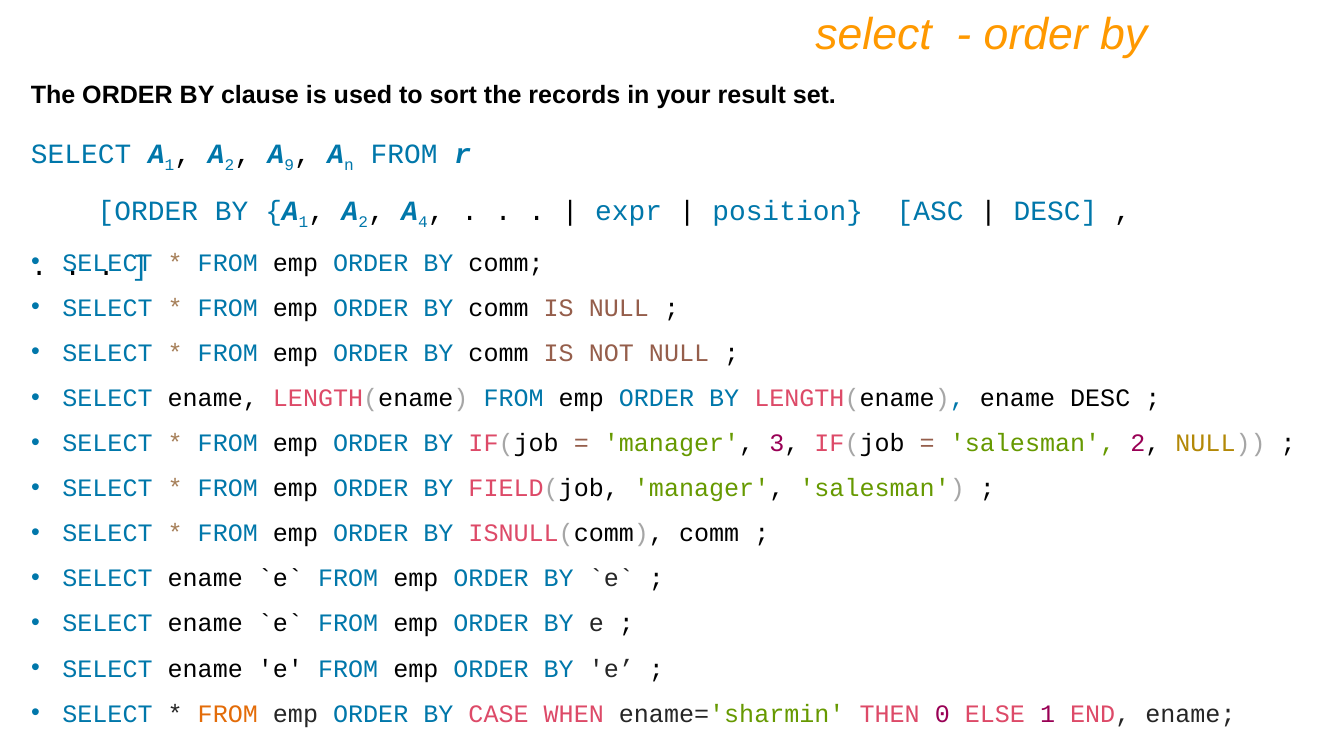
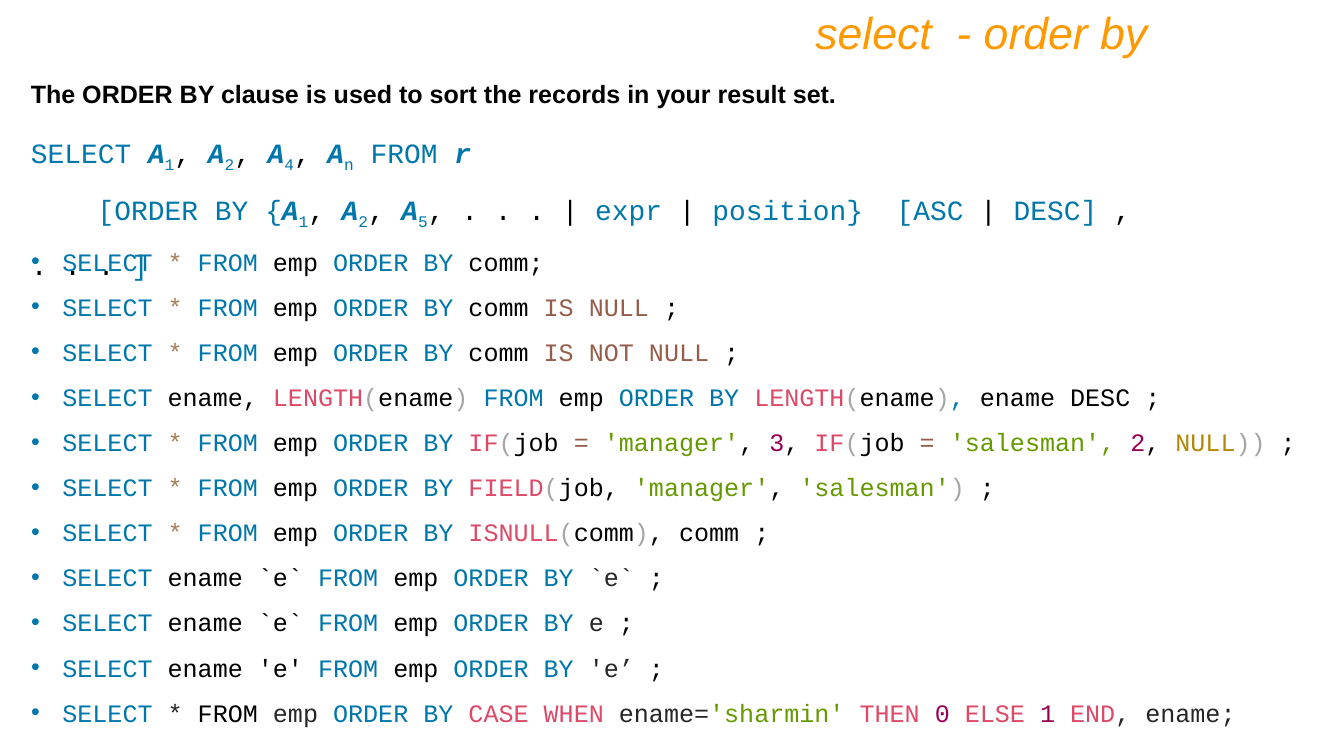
9: 9 -> 4 (289, 165)
4: 4 -> 5 (423, 222)
FROM colour: orange -> black (228, 714)
